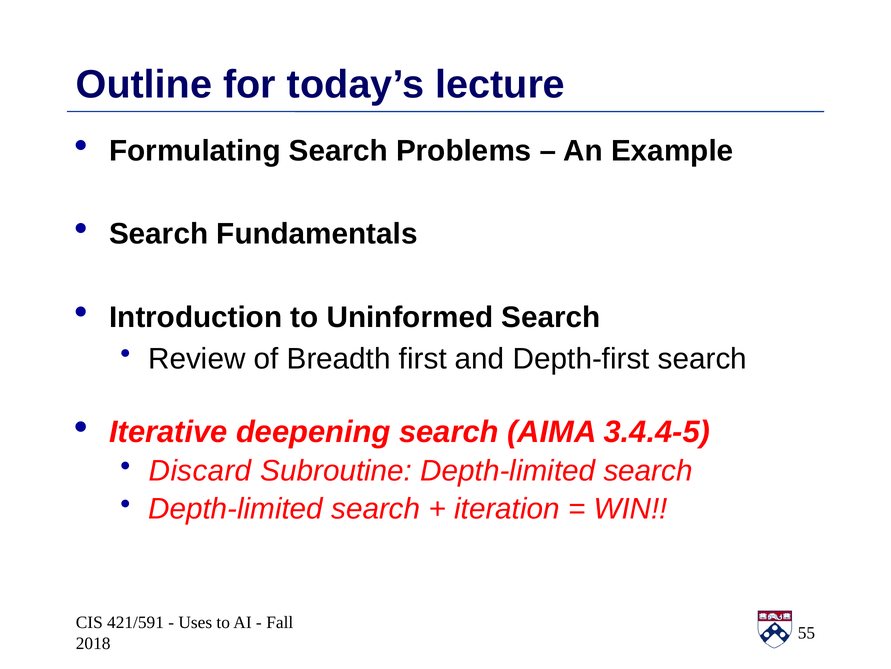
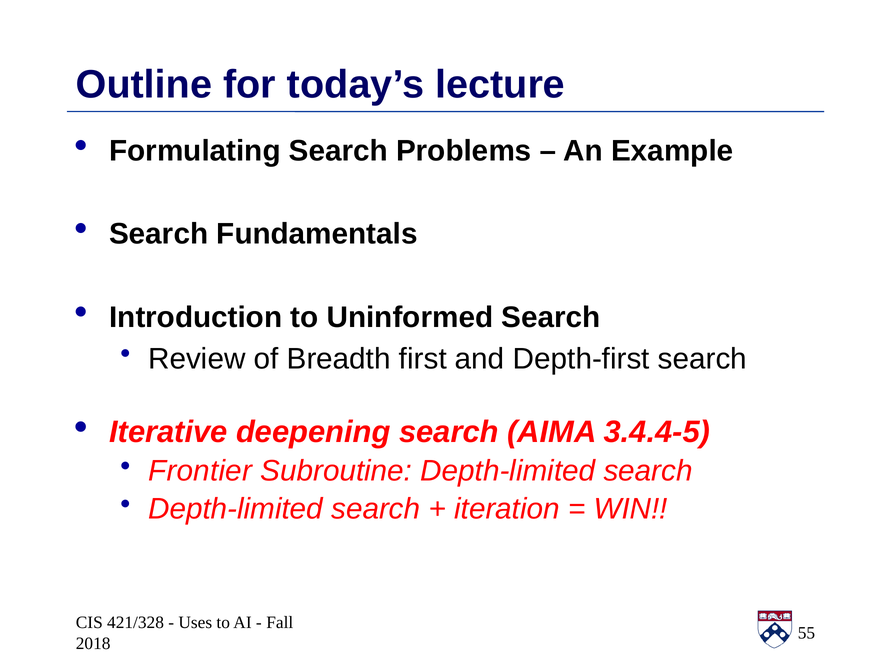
Discard: Discard -> Frontier (200, 470)
421/591: 421/591 -> 421/328 (136, 622)
